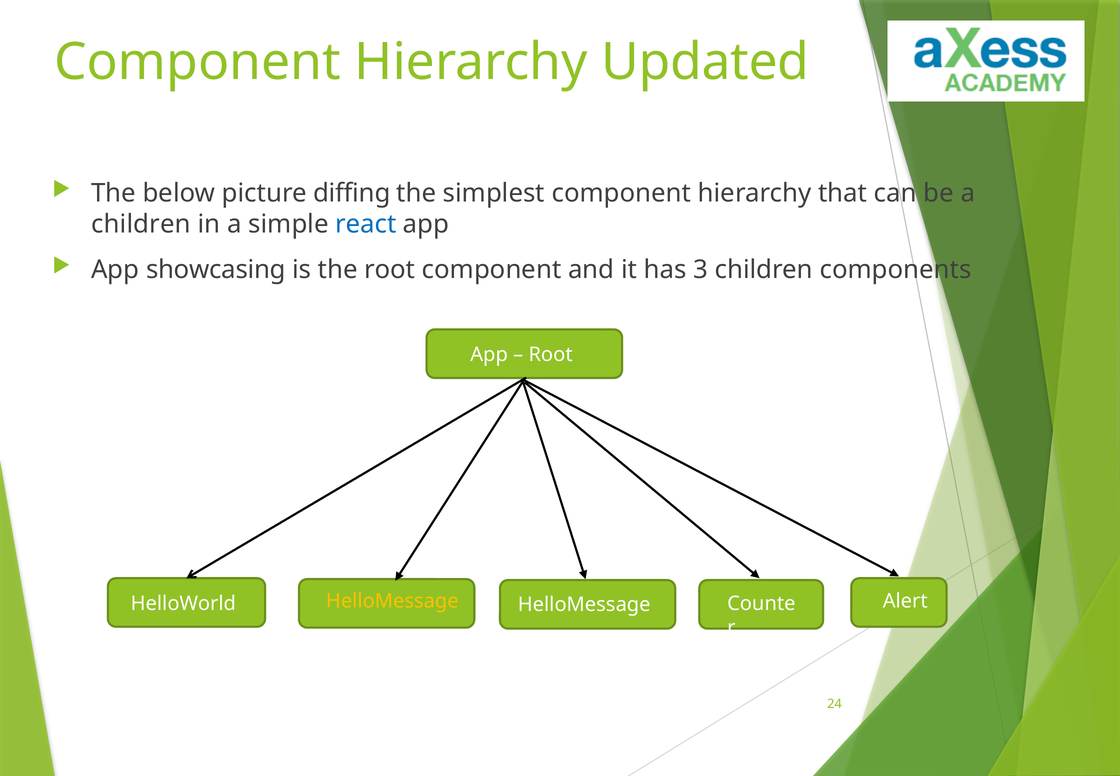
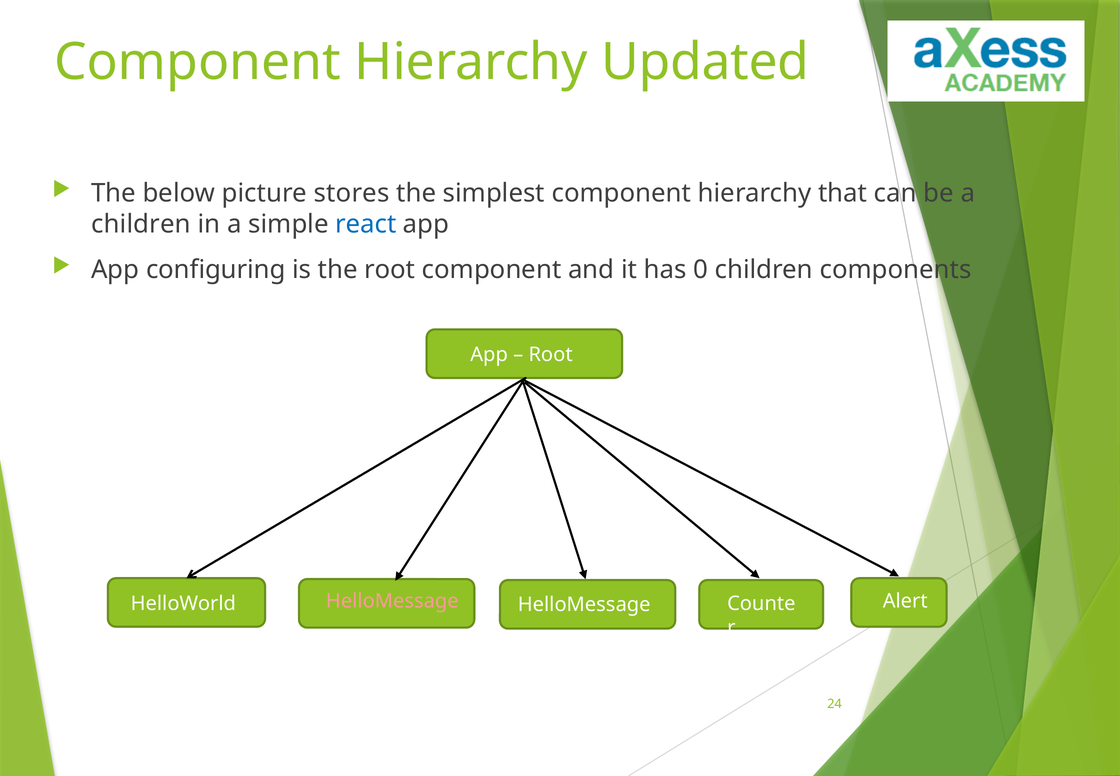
diffing: diffing -> stores (352, 193)
showcasing: showcasing -> configuring (216, 270)
3: 3 -> 0 (701, 270)
HelloMessage colour: yellow -> pink (392, 601)
